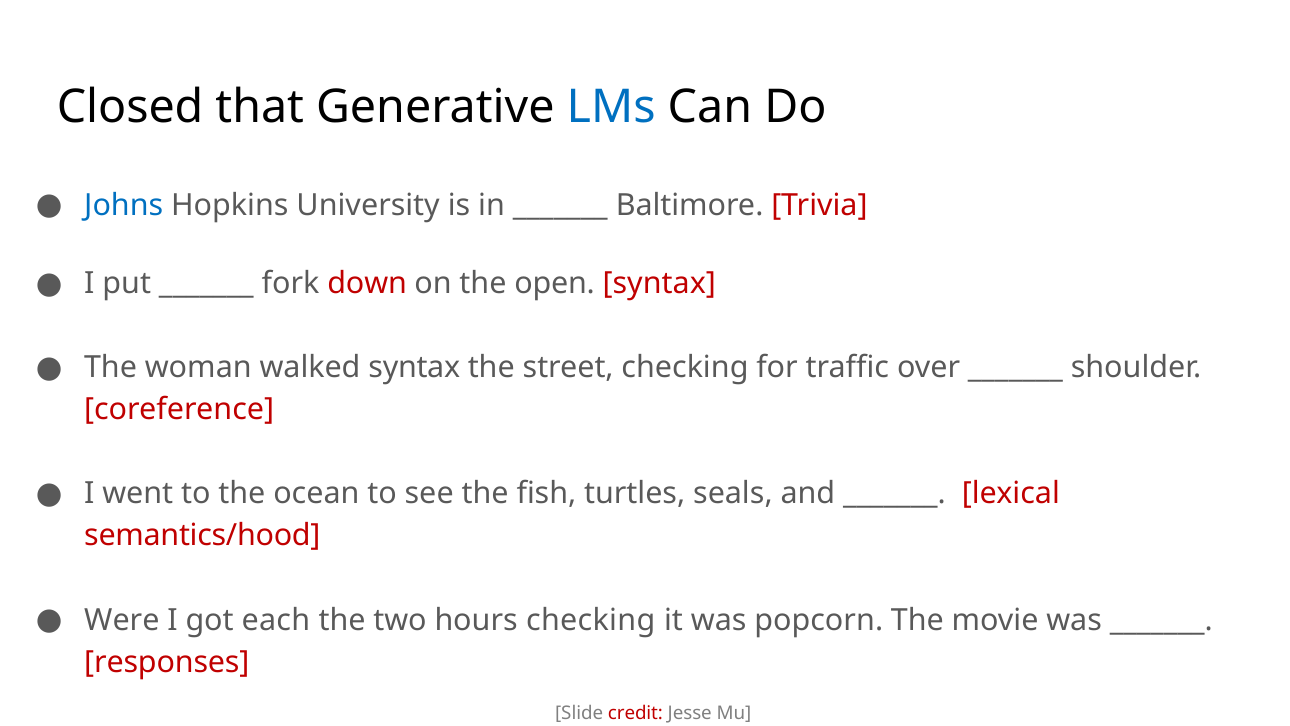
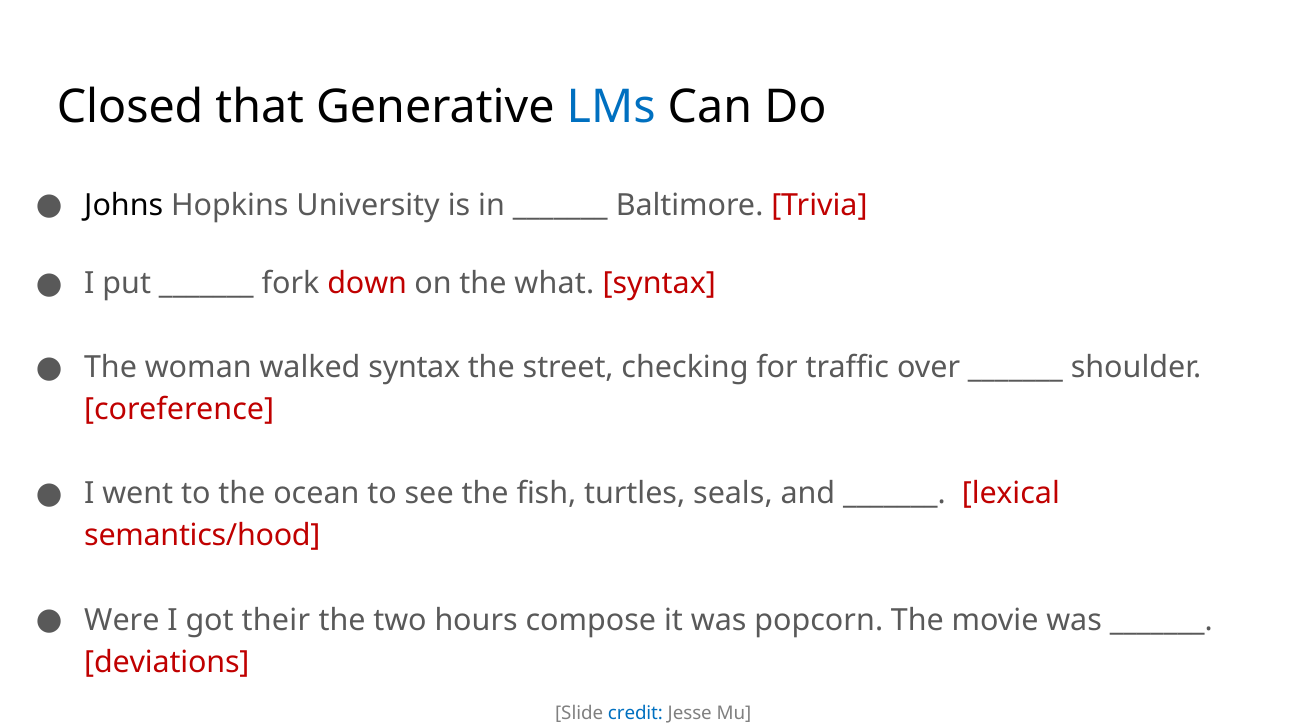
Johns colour: blue -> black (124, 205)
open: open -> what (554, 283)
each: each -> their (276, 620)
hours checking: checking -> compose (591, 620)
responses: responses -> deviations (167, 662)
credit colour: red -> blue (635, 713)
